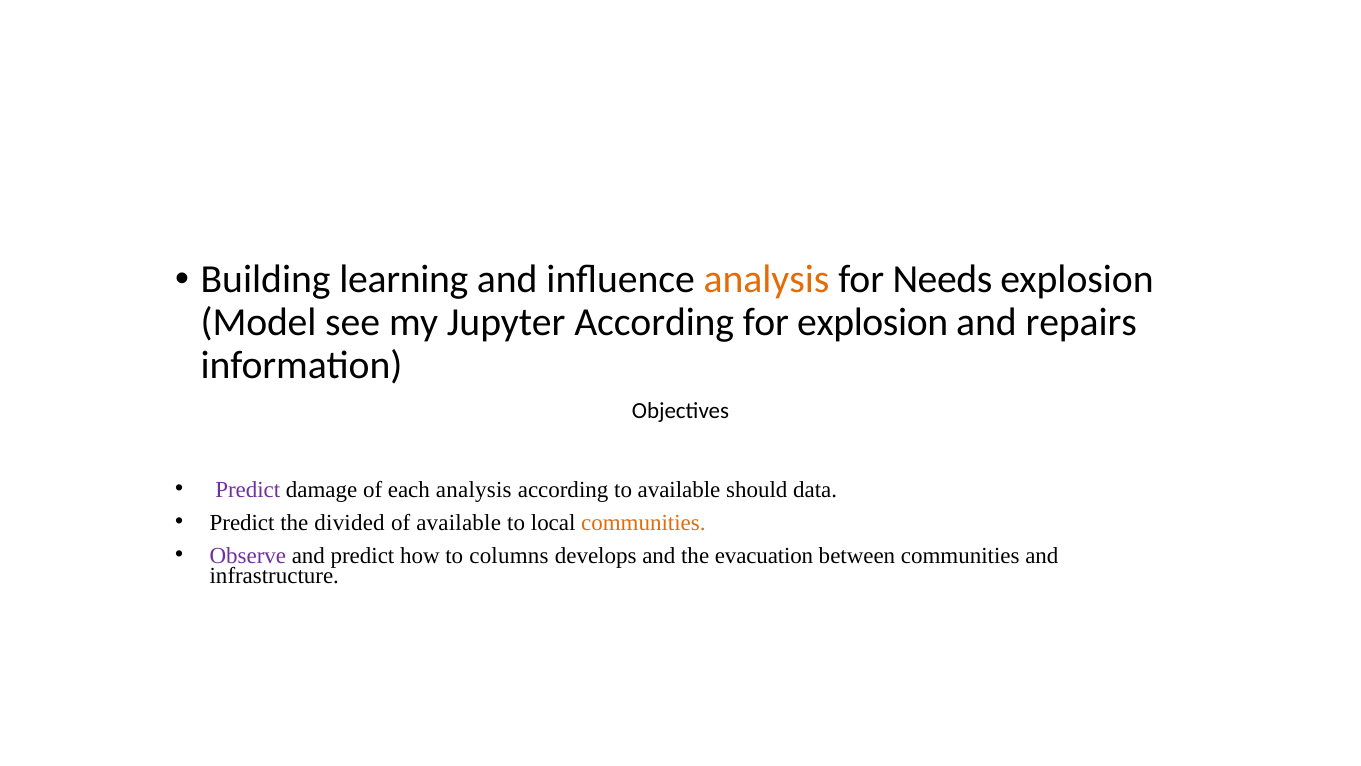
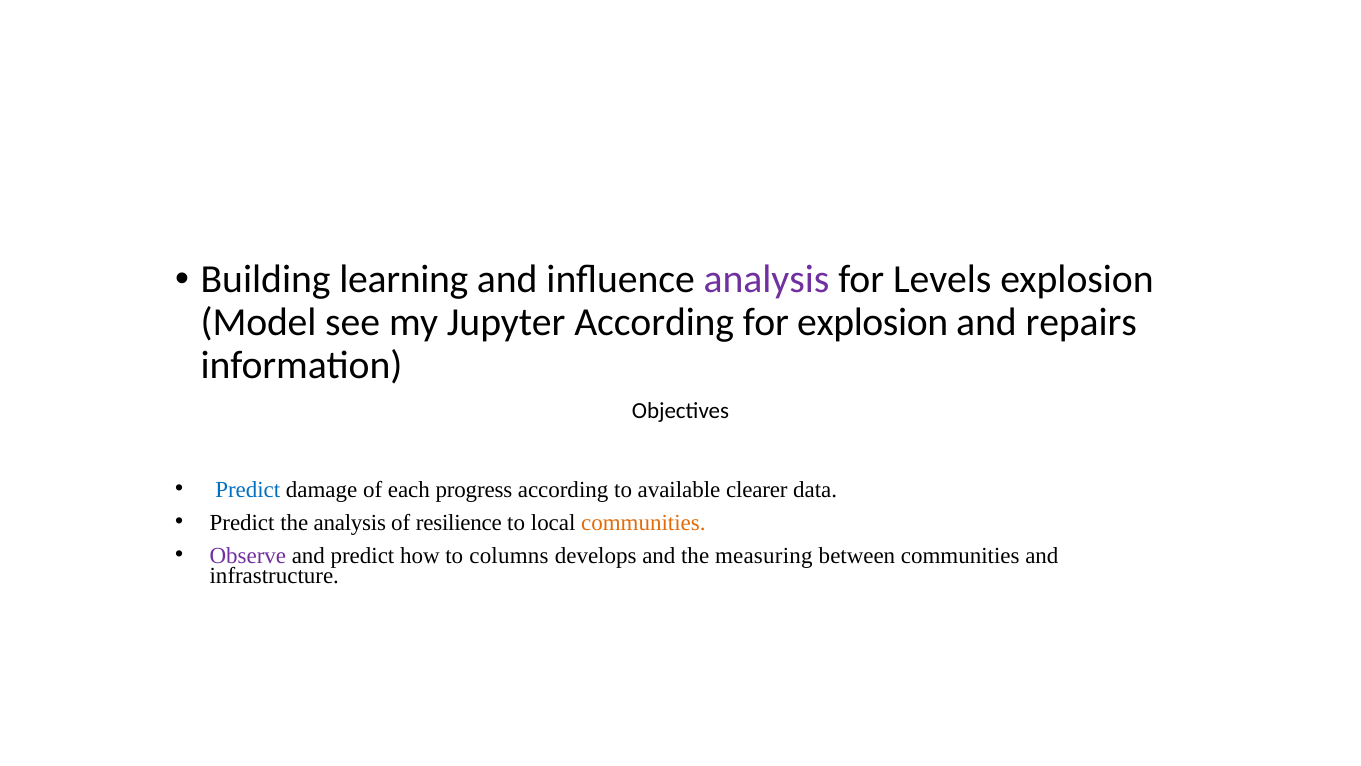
analysis colour: orange -> purple (767, 279)
Needs: Needs -> Levels (942, 279)
Predict colour: purple -> blue (248, 489)
each analysis: analysis -> progress (474, 489)
should: should -> clearer (757, 489)
the divided: divided -> analysis (350, 523)
of available: available -> resilience (459, 523)
evacuation: evacuation -> measuring (764, 555)
